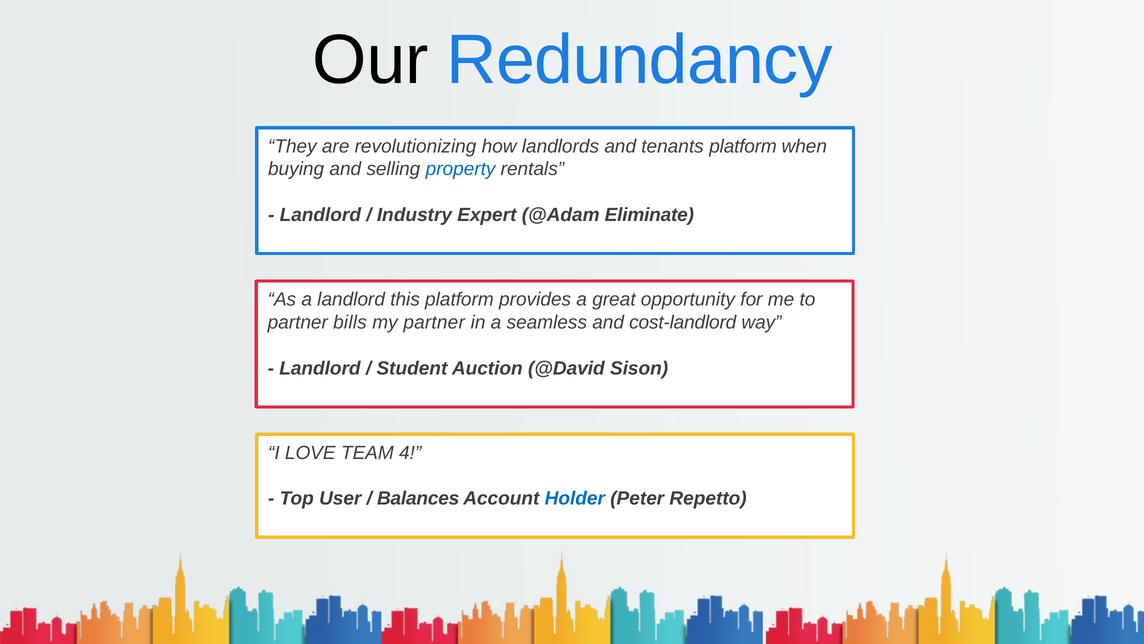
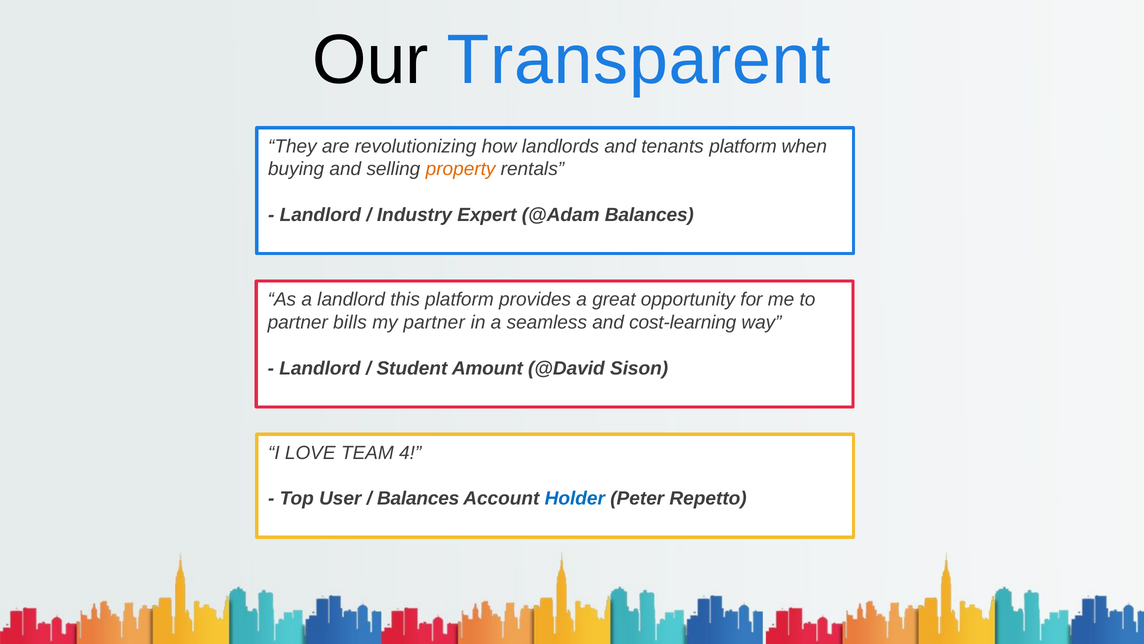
Redundancy: Redundancy -> Transparent (639, 60)
property colour: blue -> orange (461, 169)
@Adam Eliminate: Eliminate -> Balances (649, 215)
cost-landlord: cost-landlord -> cost-learning (683, 322)
Auction: Auction -> Amount (487, 368)
